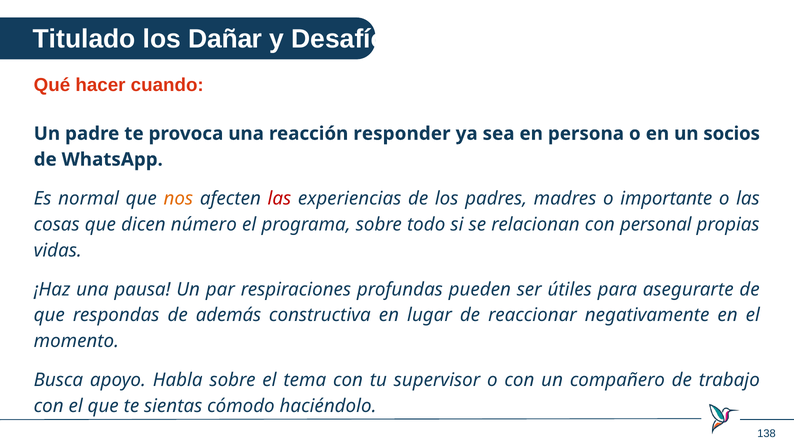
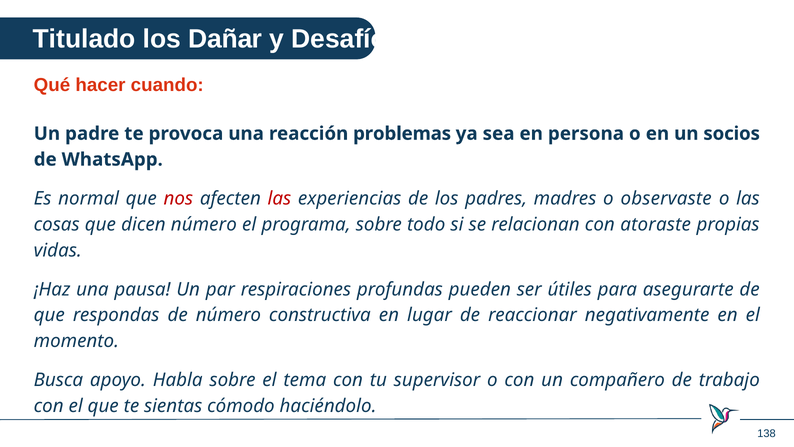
responder: responder -> problemas (402, 133)
nos colour: orange -> red (178, 198)
importante: importante -> observaste (666, 198)
personal: personal -> atoraste (656, 224)
de además: además -> número (228, 315)
